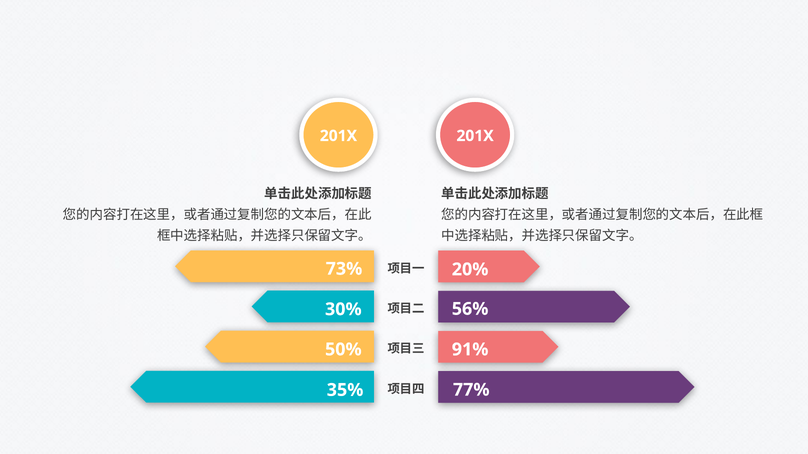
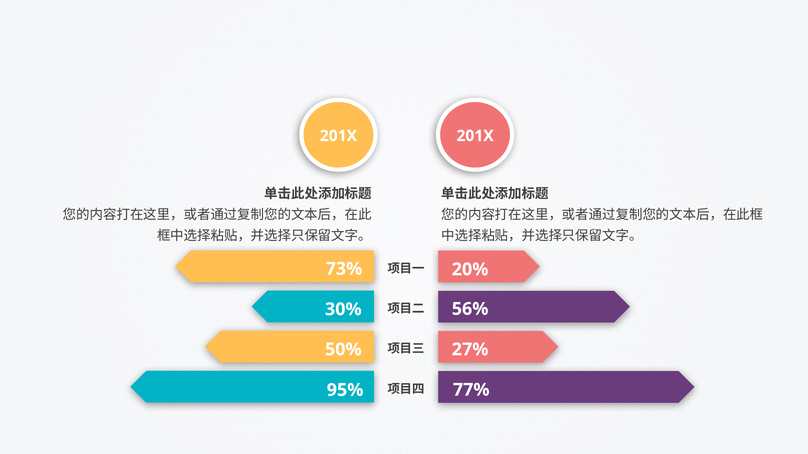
91%: 91% -> 27% (470, 350)
35%: 35% -> 95% (345, 390)
